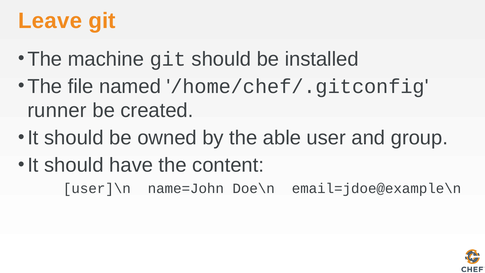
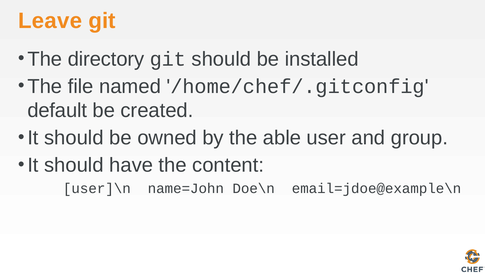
machine: machine -> directory (106, 59)
runner: runner -> default (57, 111)
